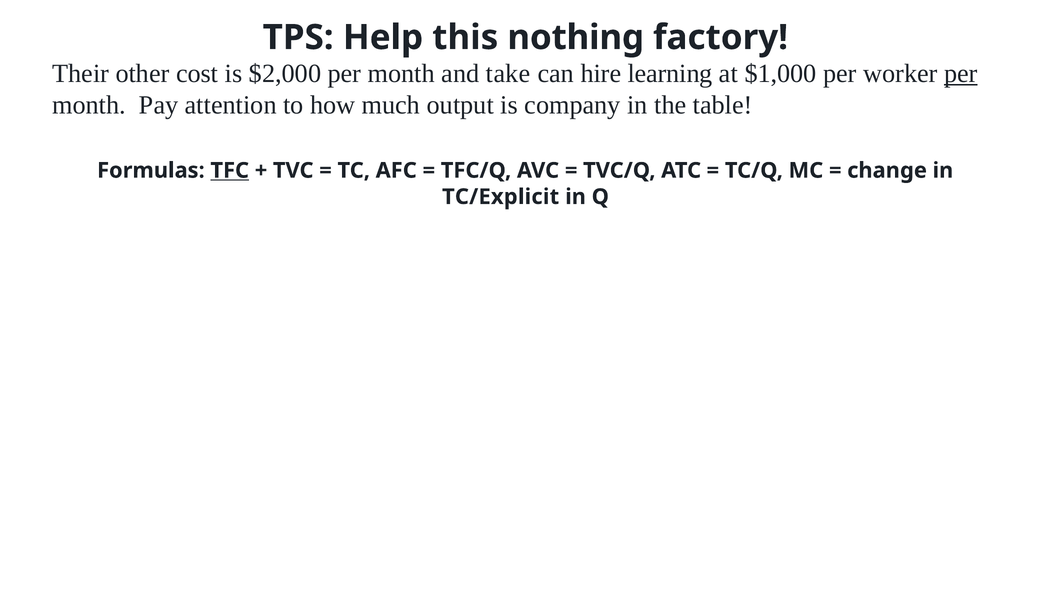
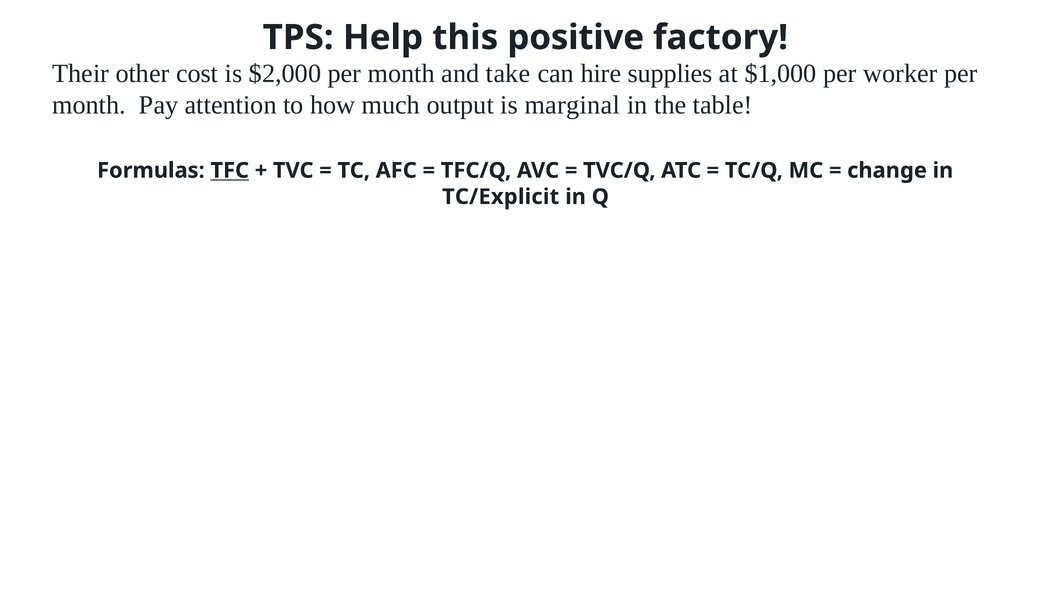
nothing: nothing -> positive (576, 38)
learning: learning -> supplies (670, 74)
per underline: present -> none (961, 74)
company: company -> marginal (572, 105)
